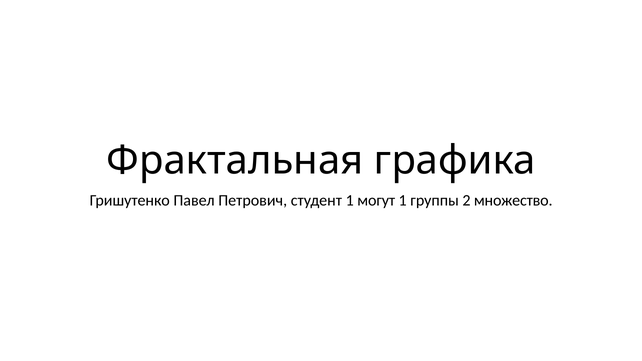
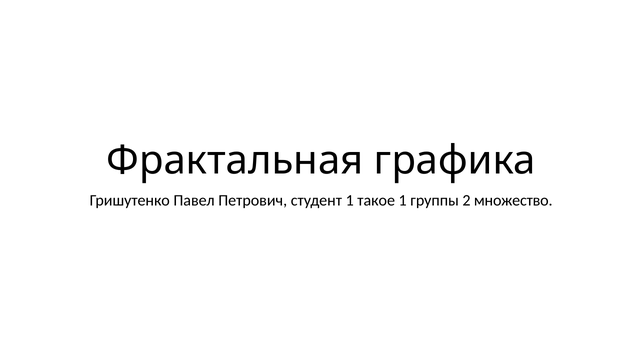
могут: могут -> такое (376, 201)
